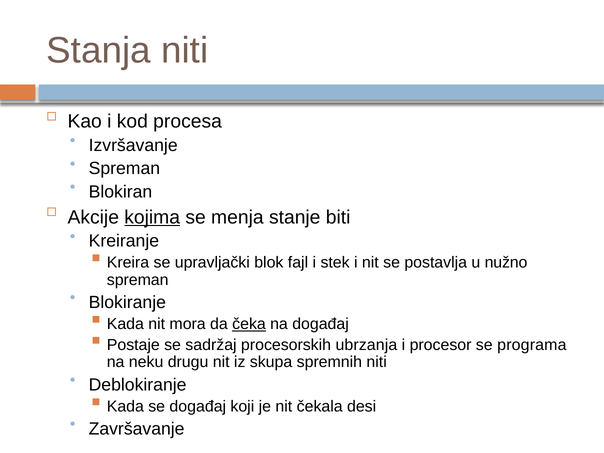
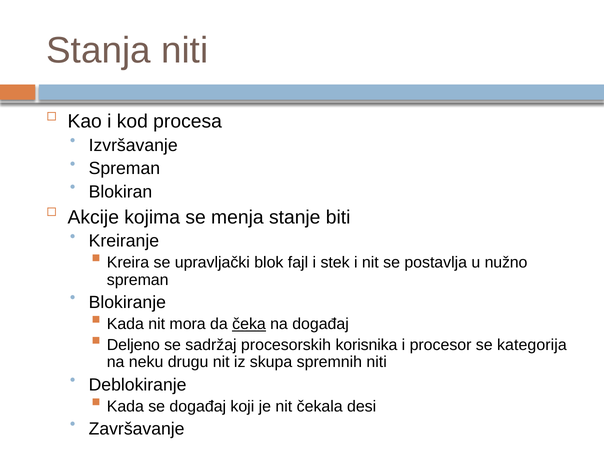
kojima underline: present -> none (152, 217)
Postaje: Postaje -> Deljeno (133, 345)
ubrzanja: ubrzanja -> korisnika (366, 345)
programa: programa -> kategorija (532, 345)
